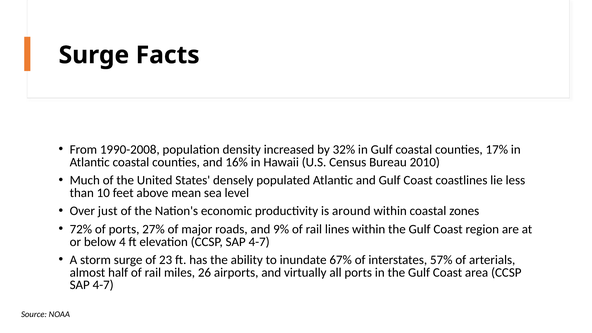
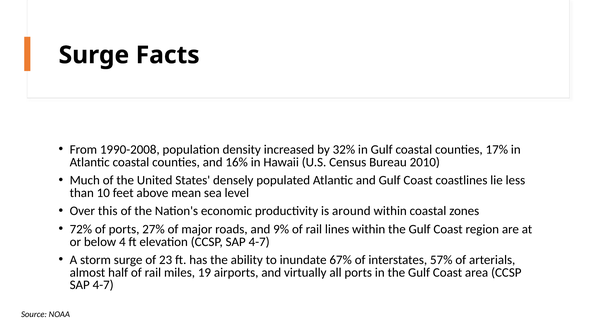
just: just -> this (108, 211)
26: 26 -> 19 (204, 272)
